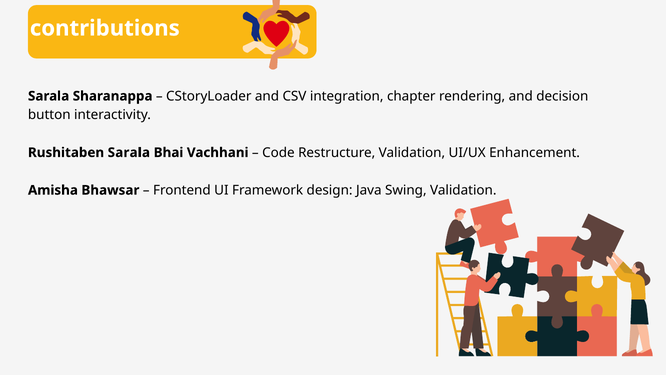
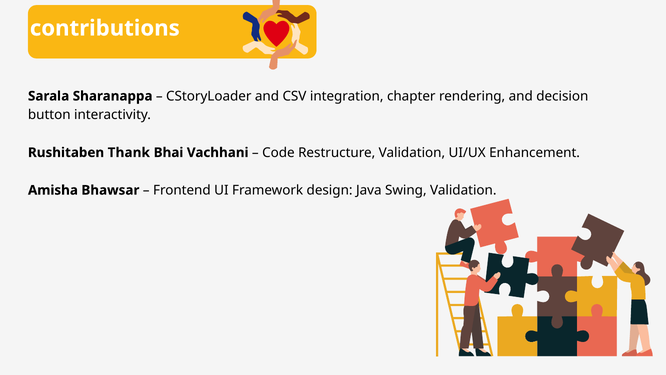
Rushitaben Sarala: Sarala -> Thank (129, 152)
